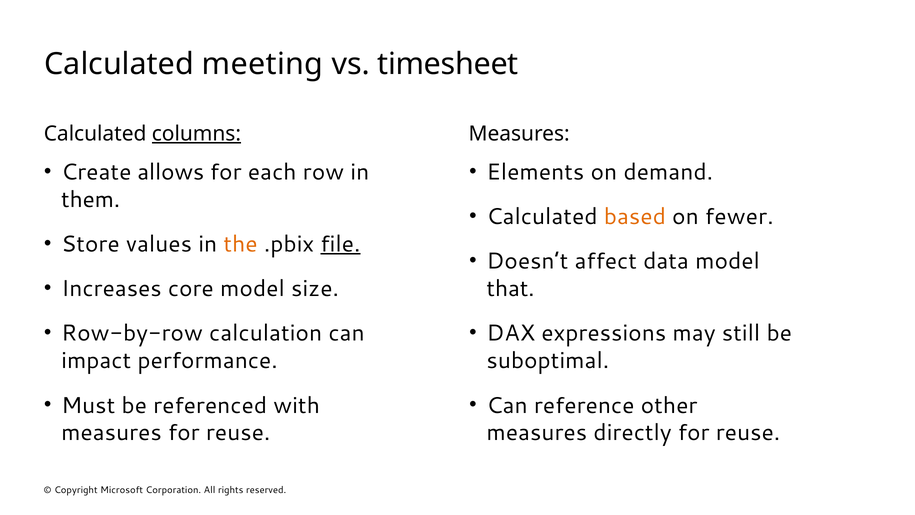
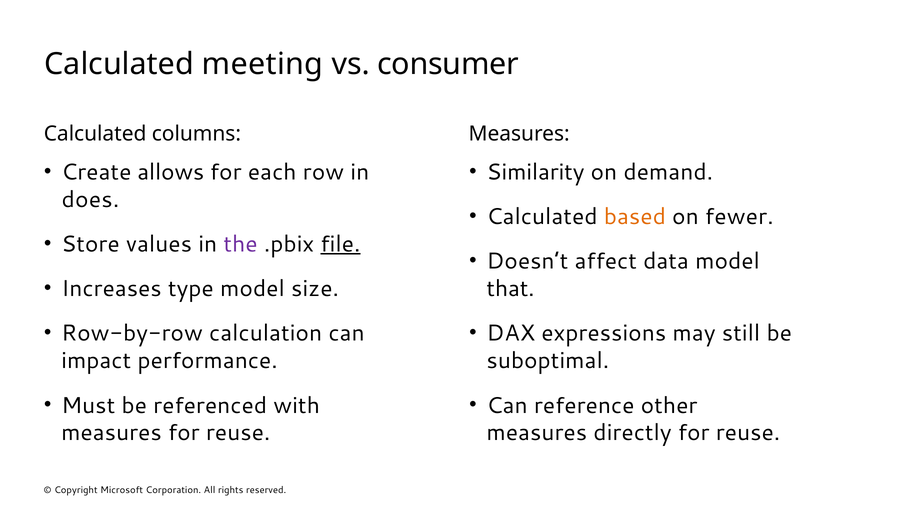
timesheet: timesheet -> consumer (448, 64)
columns underline: present -> none (196, 134)
Elements: Elements -> Similarity (536, 172)
them: them -> does (90, 199)
the colour: orange -> purple (241, 244)
core: core -> type (191, 289)
